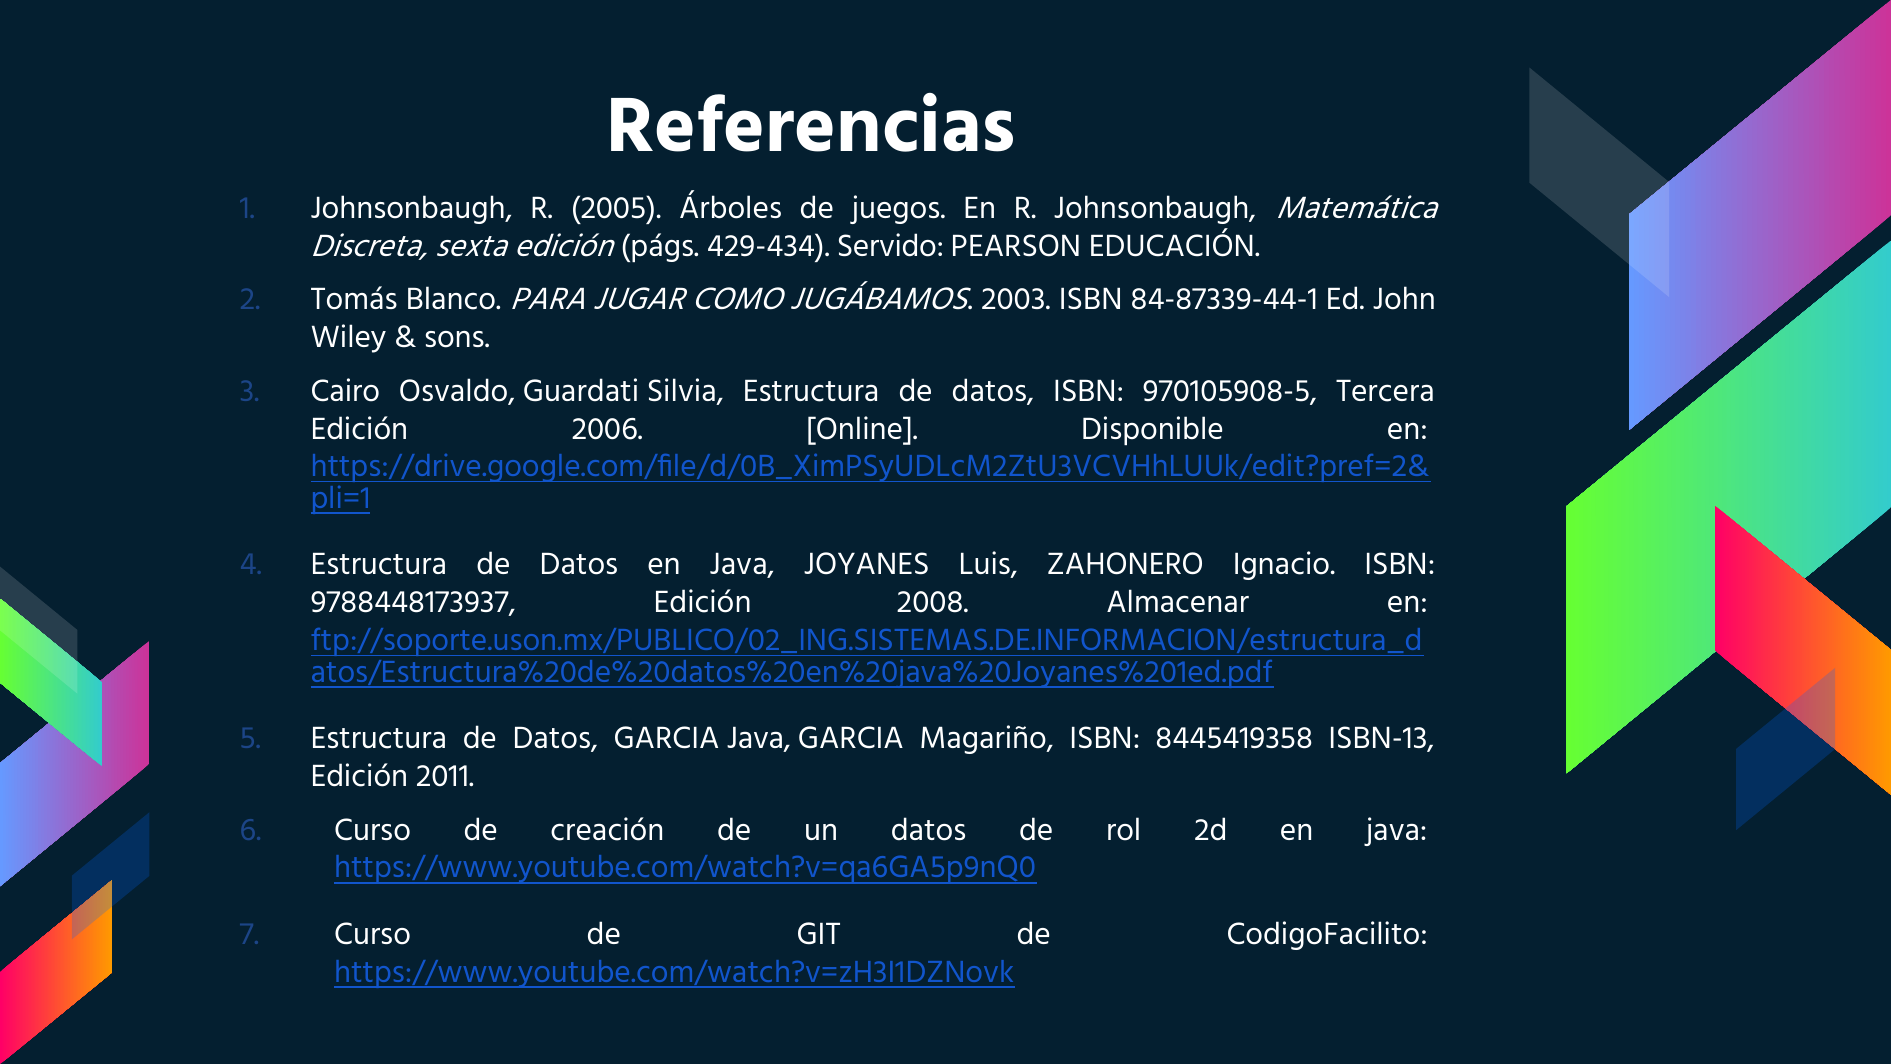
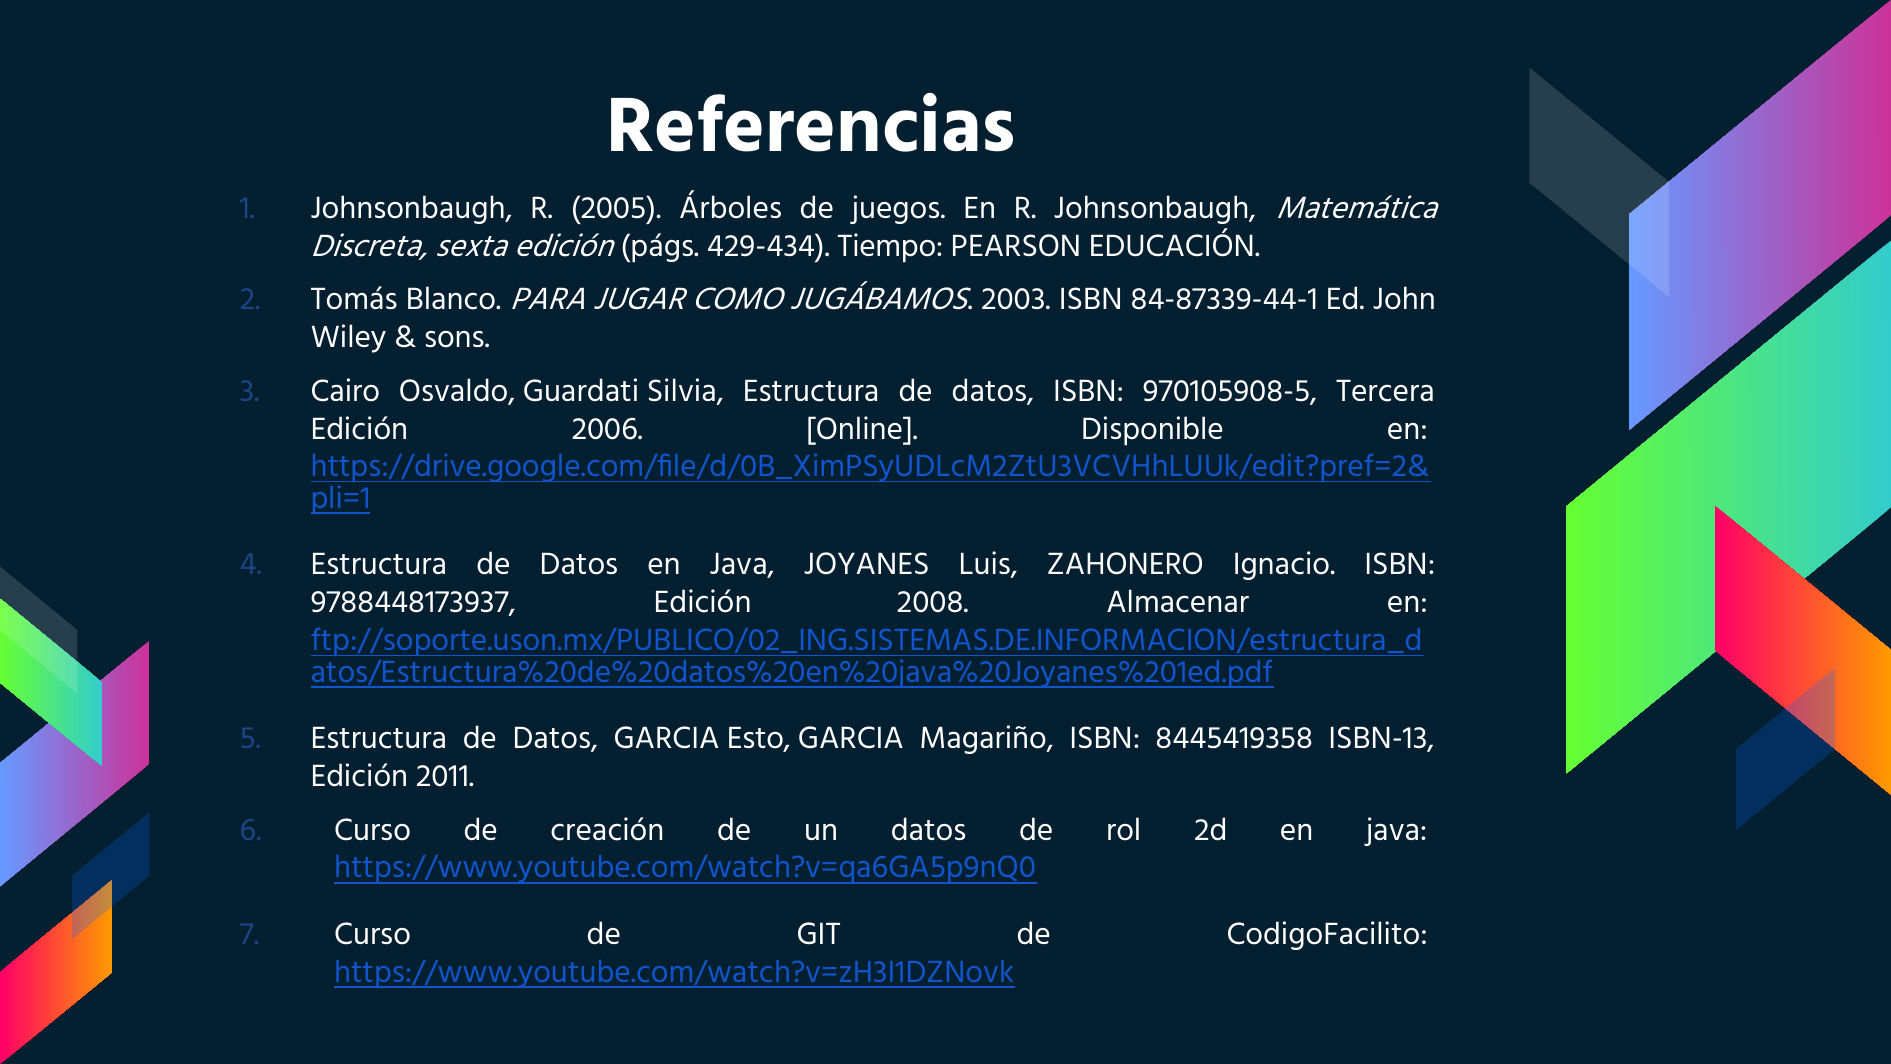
Servido: Servido -> Tiempo (890, 246)
GARCIA Java: Java -> Esto (759, 738)
